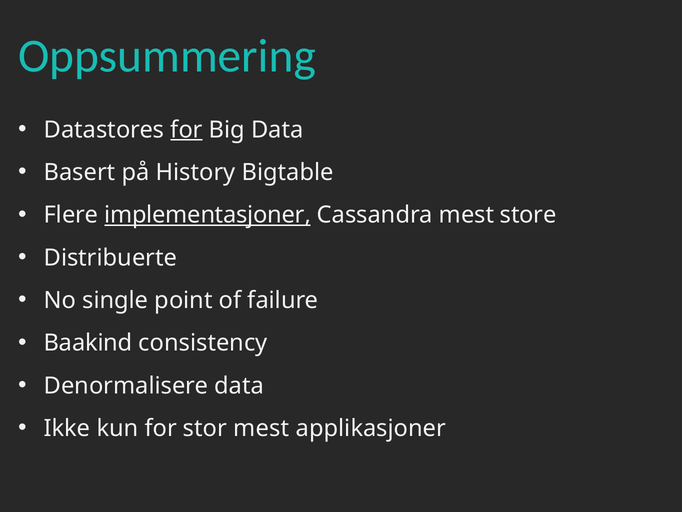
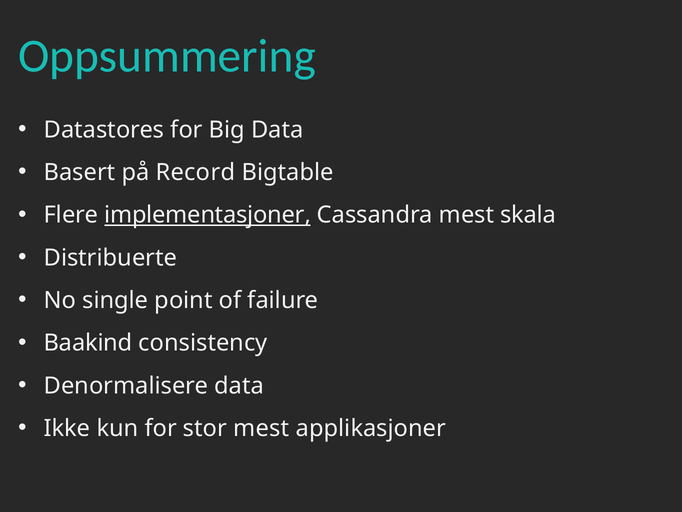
for underline: present -> none (187, 130)
History: History -> Record (195, 172)
store: store -> skala (528, 215)
